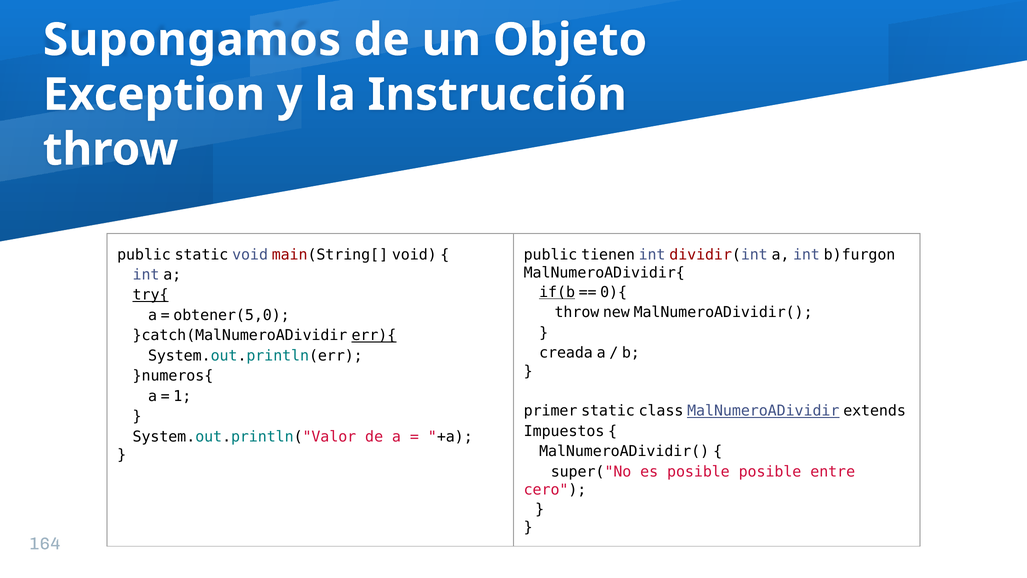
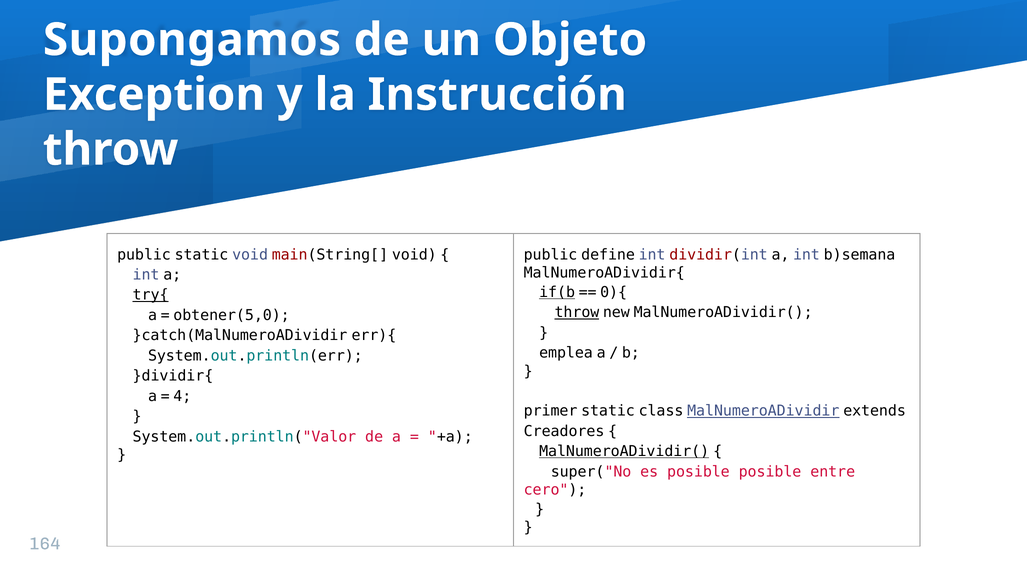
tienen: tienen -> define (608, 254)
b)furgon: b)furgon -> b)semana (860, 254)
throw underline: none -> present (577, 312)
err){ underline: present -> none (374, 335)
creada: creada -> emplea (566, 353)
}numeros{: }numeros{ -> }dividir{ (173, 376)
1: 1 -> 4 (182, 396)
Impuestos: Impuestos -> Creadores (564, 431)
MalNumeroADividir( underline: none -> present (624, 451)
